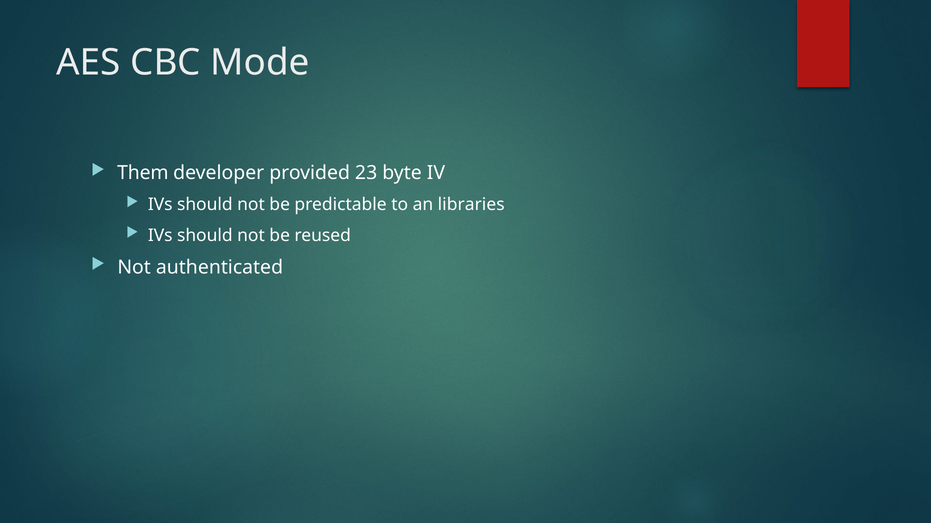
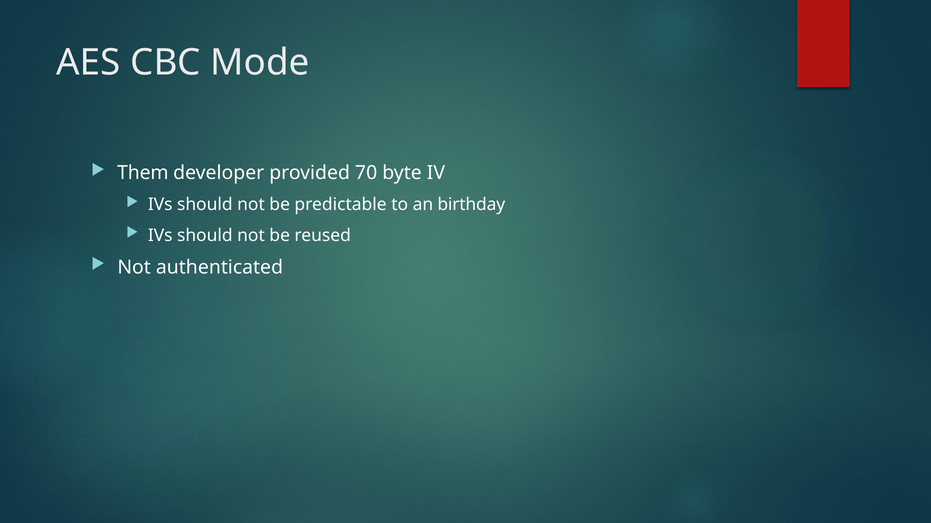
23: 23 -> 70 (366, 173)
libraries: libraries -> birthday (471, 205)
